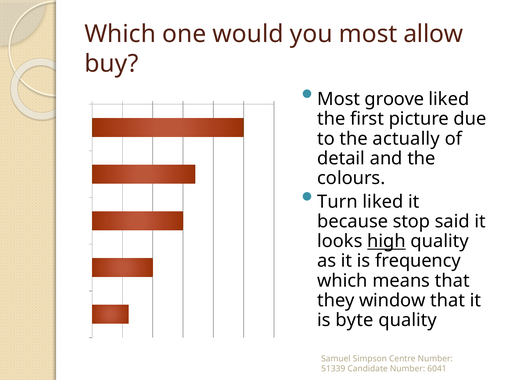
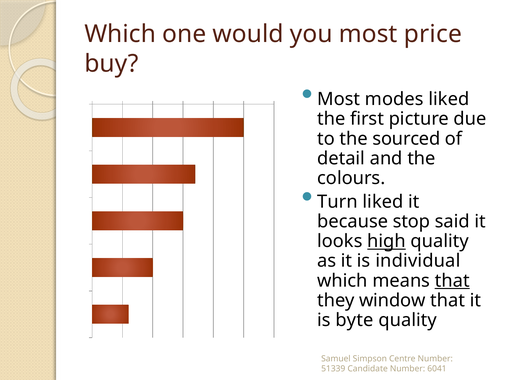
allow: allow -> price (433, 34)
groove: groove -> modes (394, 99)
actually: actually -> sourced (406, 139)
frequency: frequency -> individual (418, 261)
that underline: none -> present (452, 280)
